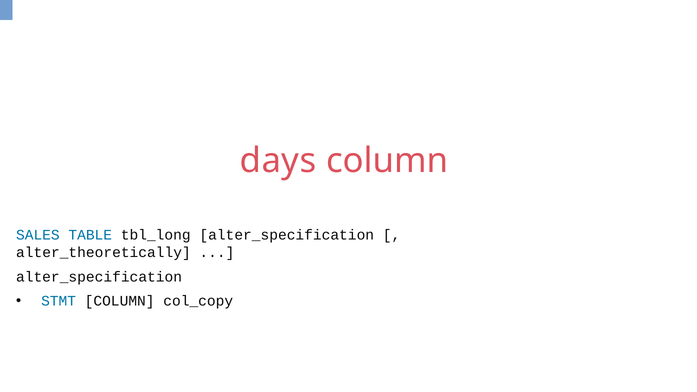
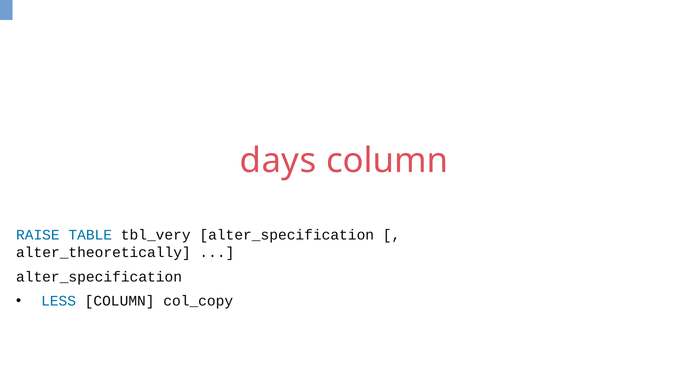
SALES: SALES -> RAISE (38, 235)
tbl_long: tbl_long -> tbl_very (156, 235)
STMT: STMT -> LESS (59, 301)
